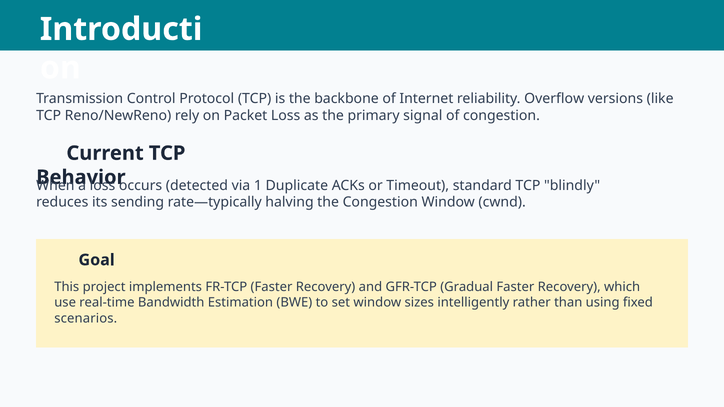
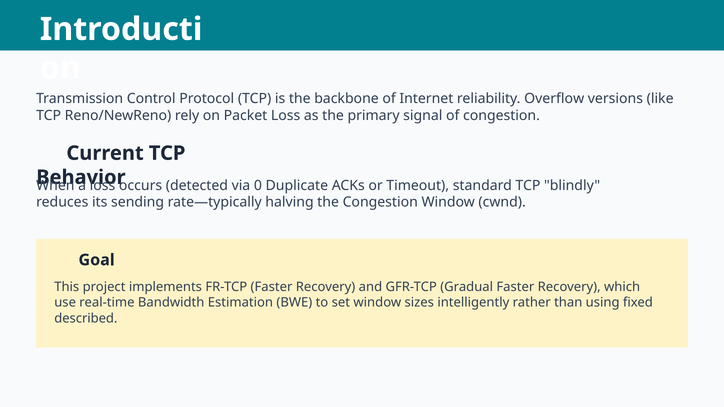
1: 1 -> 0 (258, 186)
scenarios: scenarios -> described (86, 318)
